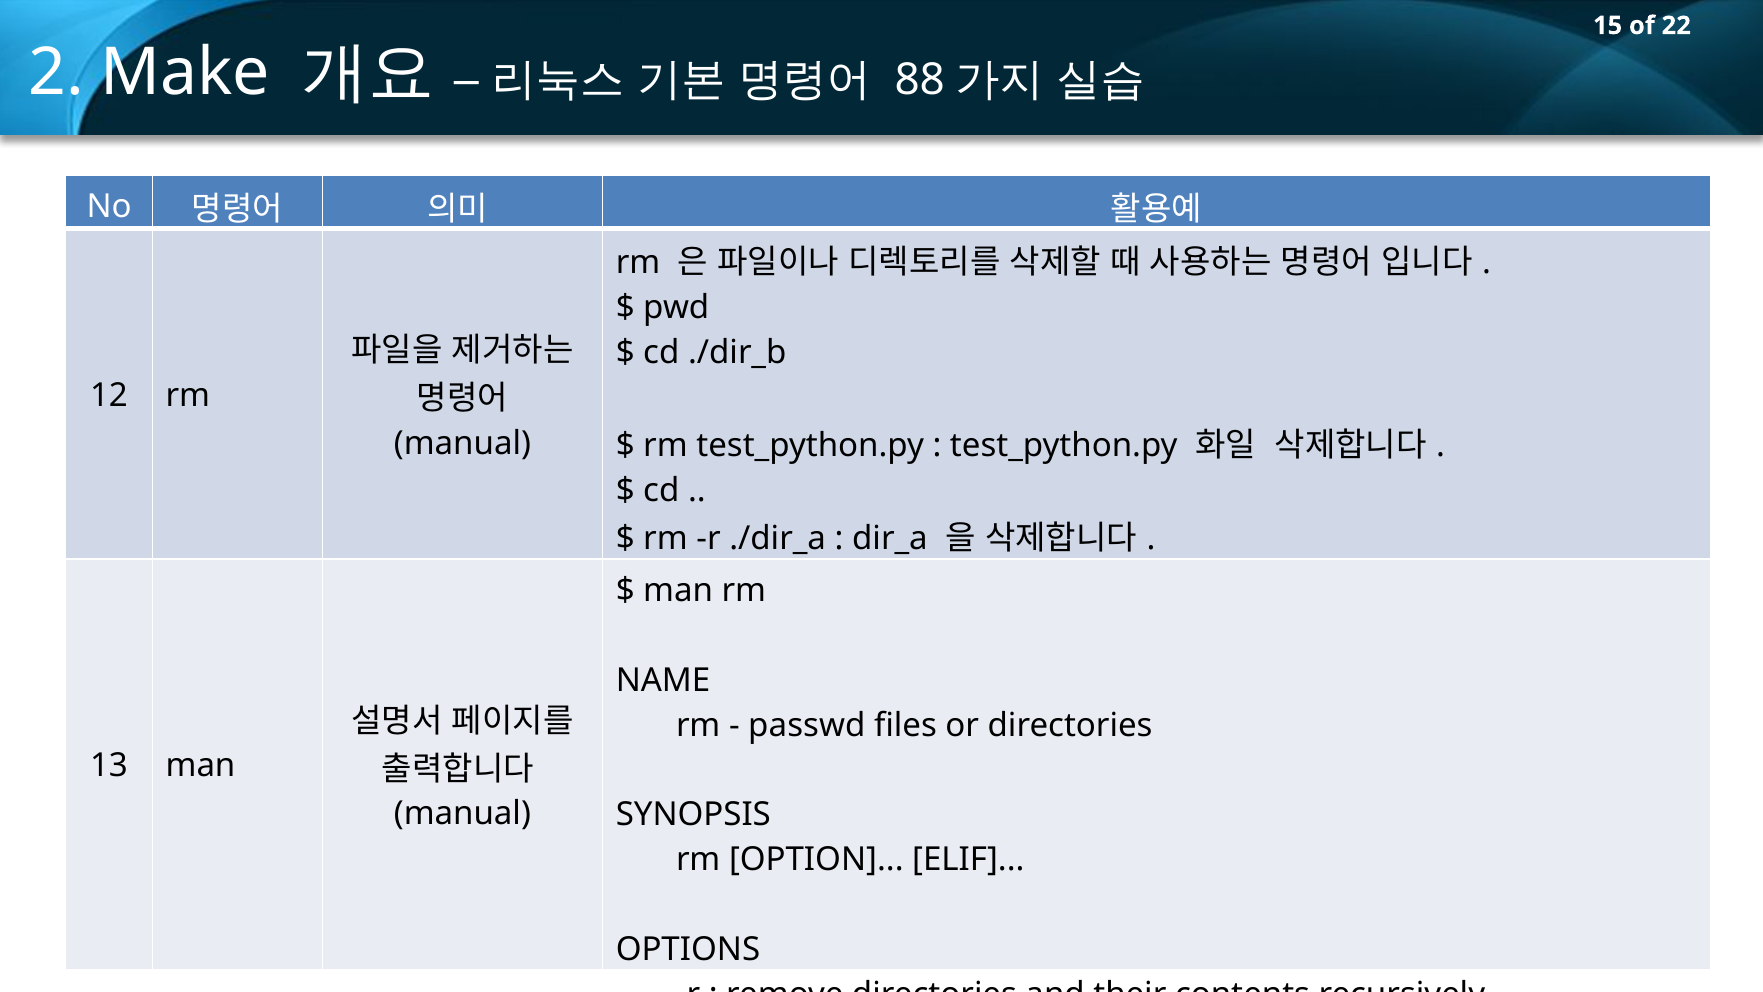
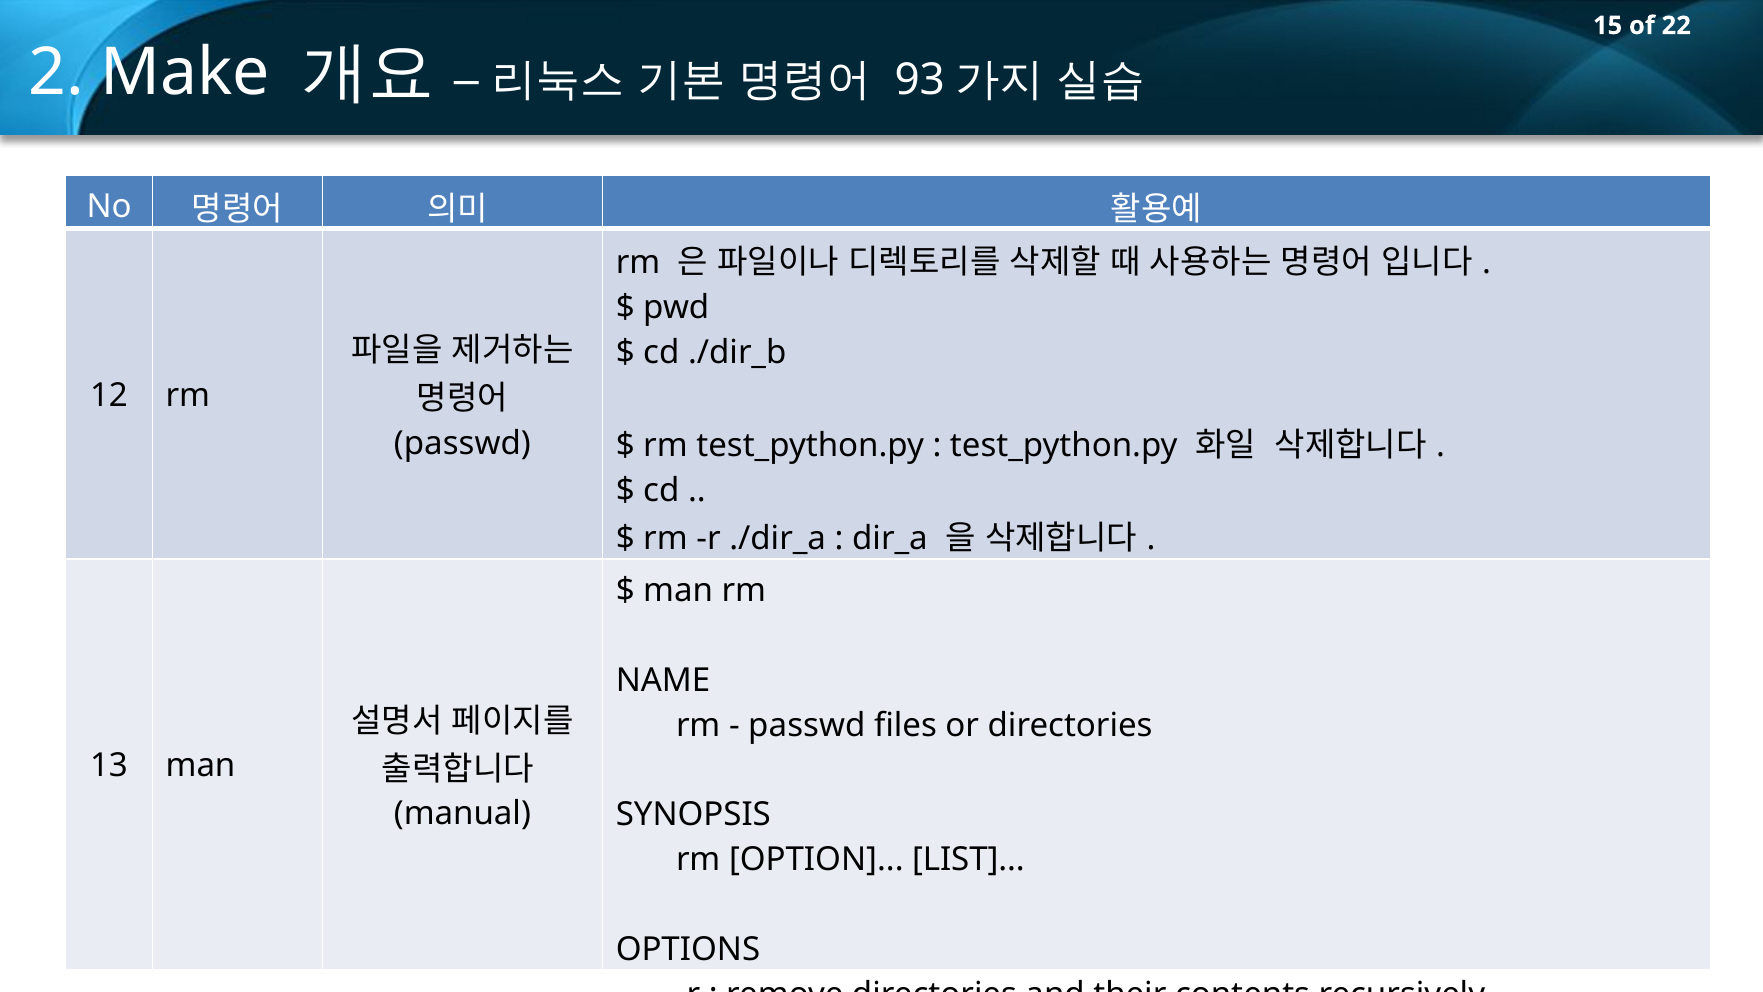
88: 88 -> 93 (920, 80)
manual: manual -> passwd (462, 443)
ELIF: ELIF -> LIST (968, 860)
